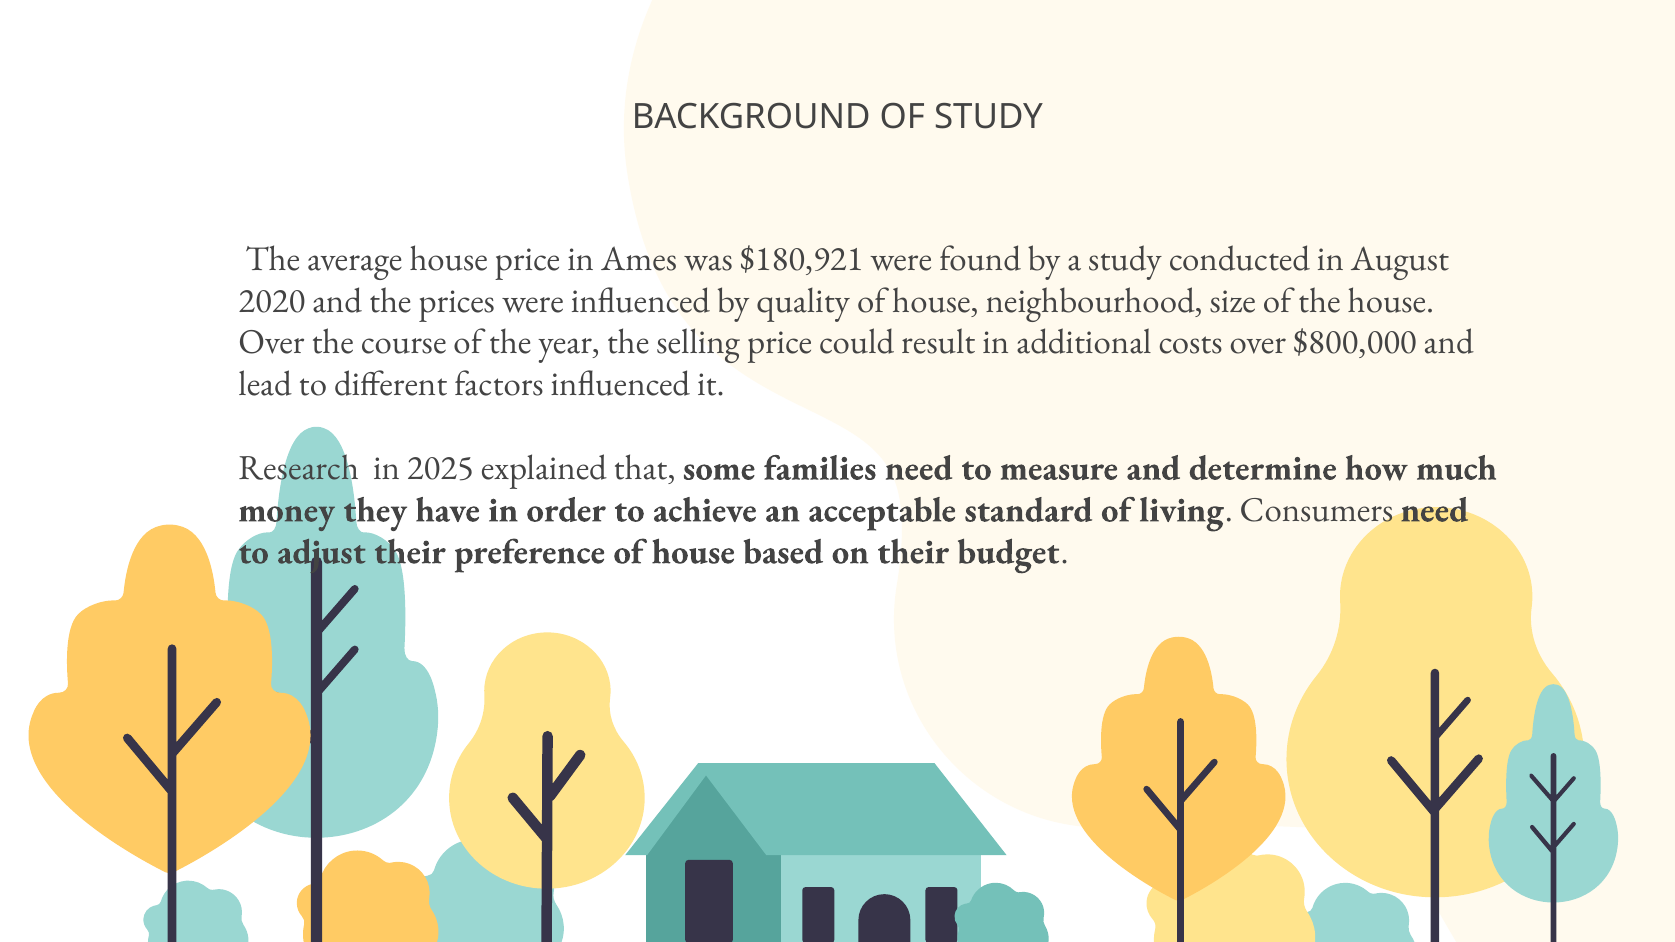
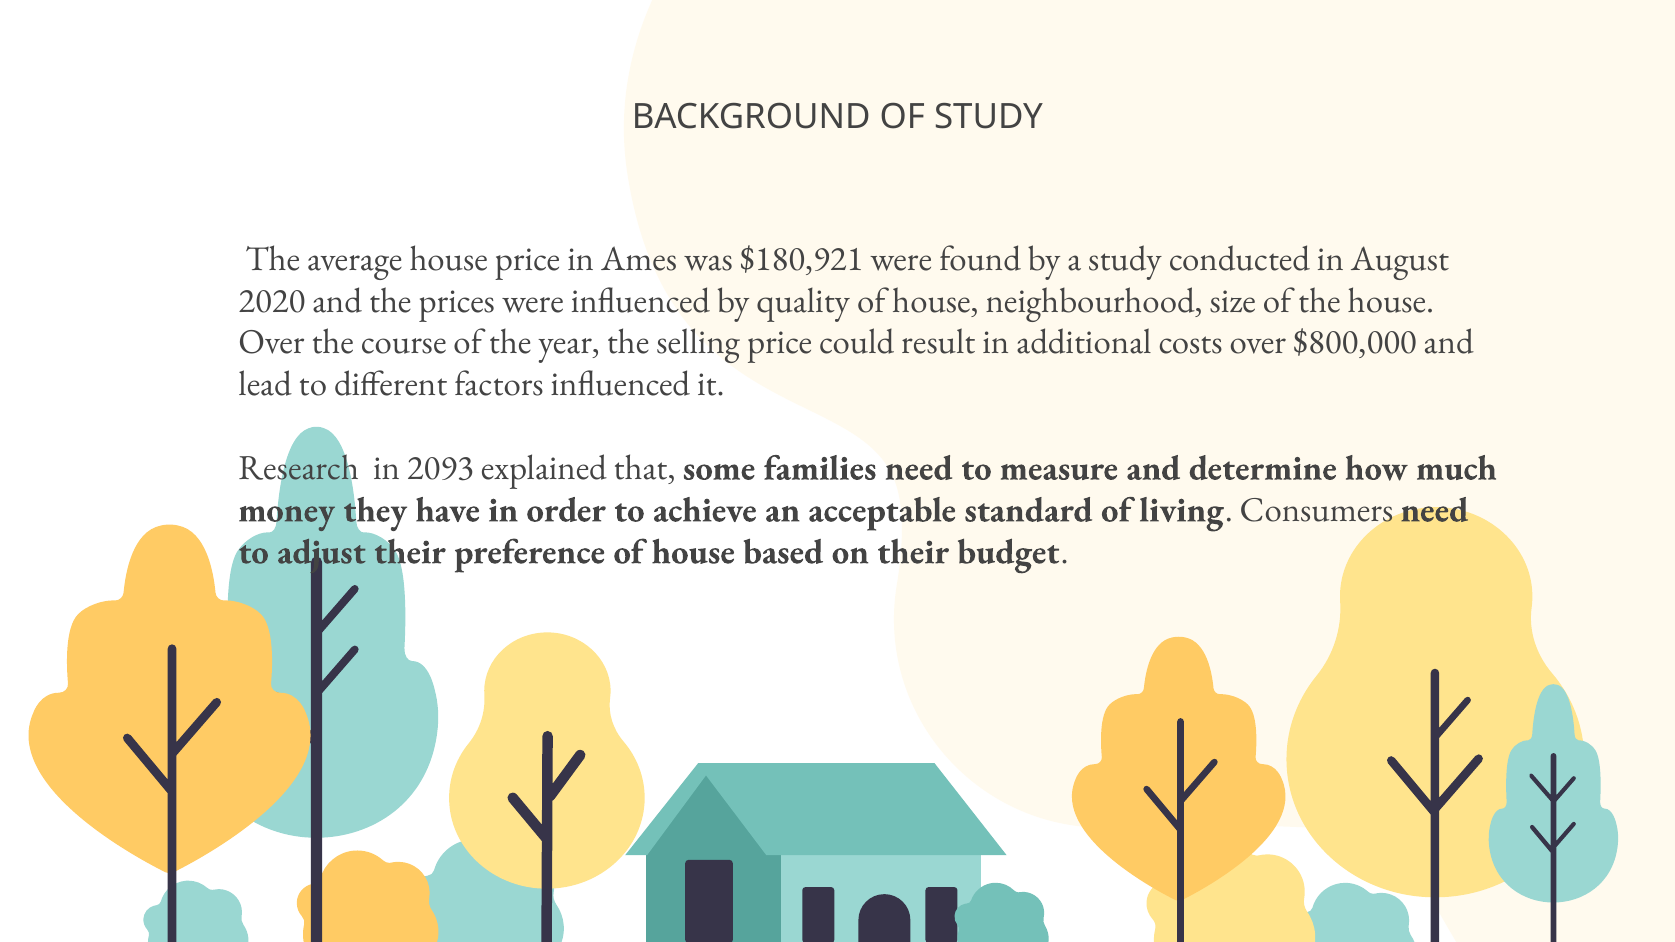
2025: 2025 -> 2093 (440, 468)
